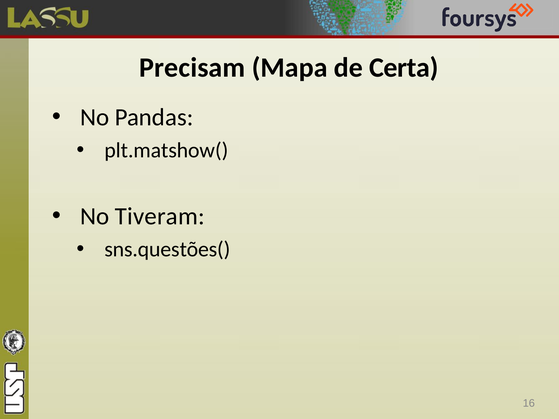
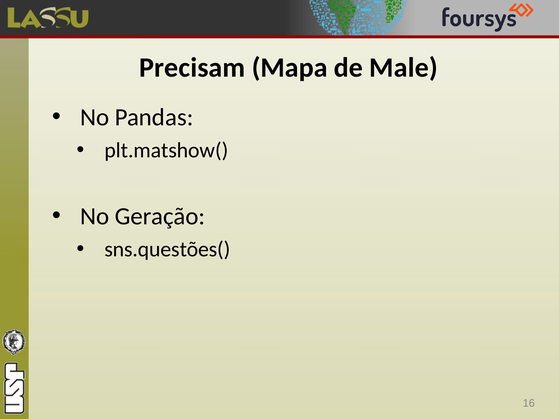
Certa: Certa -> Male (404, 68)
Tiveram: Tiveram -> Geração (160, 216)
